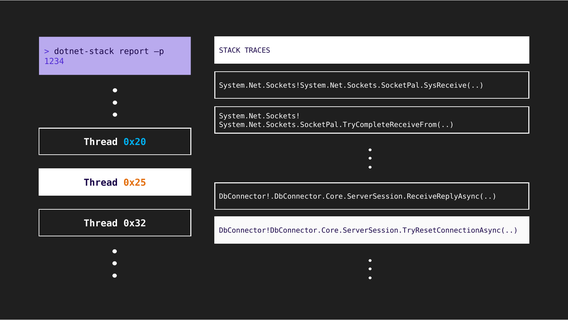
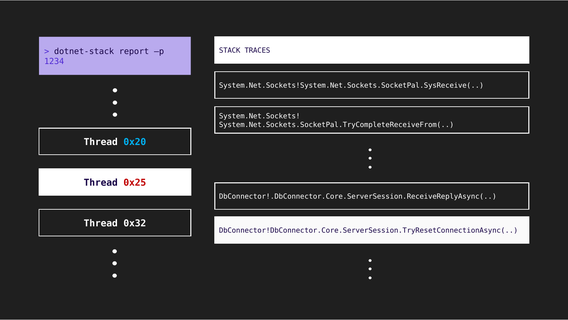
0x25 colour: orange -> red (135, 182)
